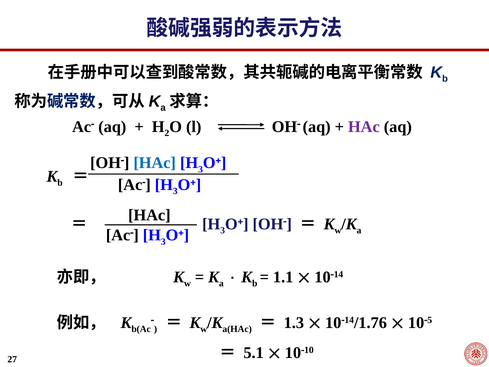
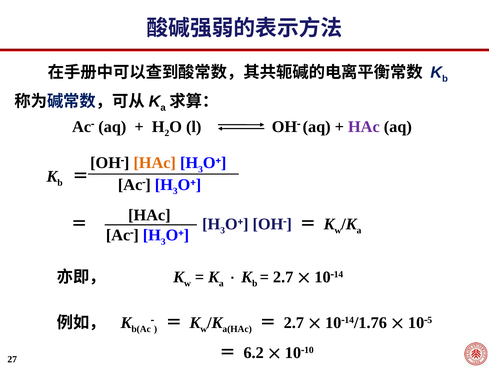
HAc colour: blue -> orange (155, 163)
1.1: 1.1 -> 2.7 (283, 277)
1.3: 1.3 -> 2.7 (294, 322)
5.1: 5.1 -> 6.2 (254, 353)
